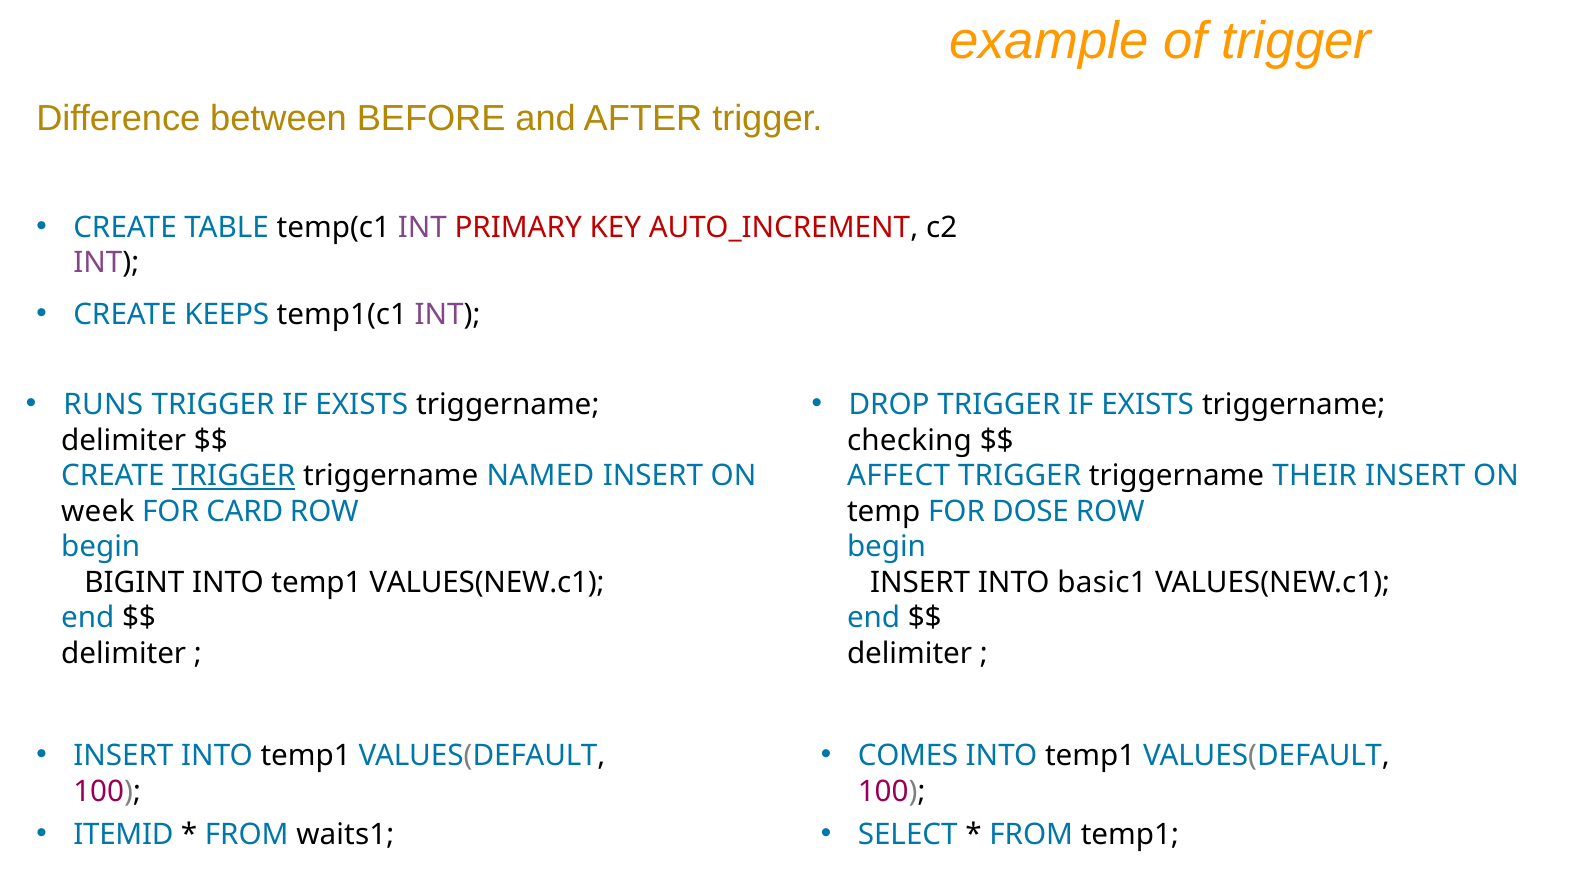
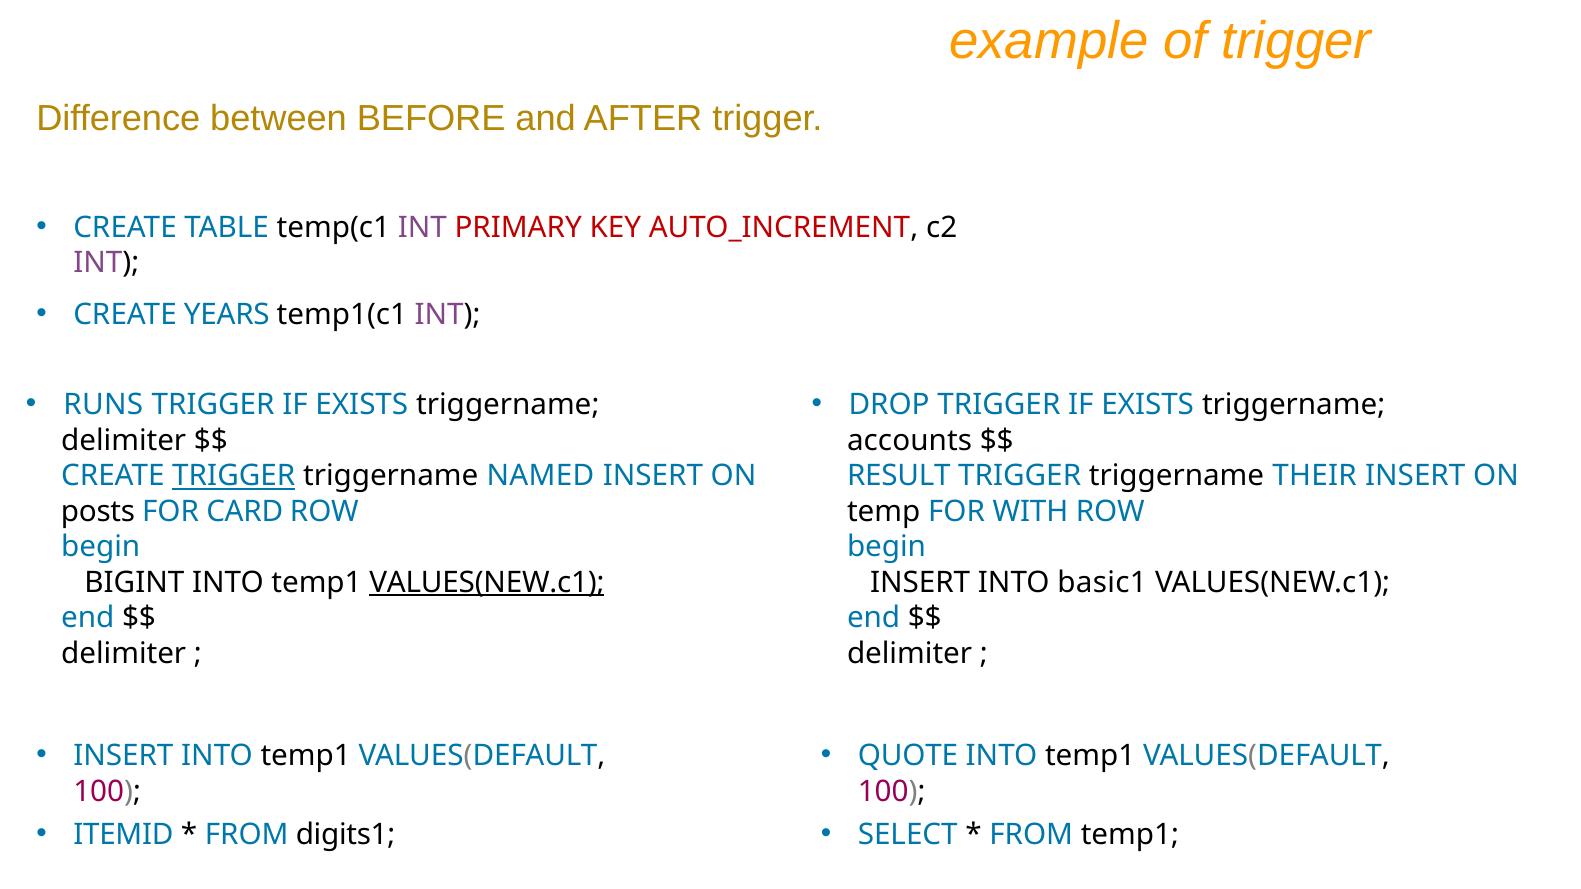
KEEPS: KEEPS -> YEARS (227, 314)
checking: checking -> accounts (909, 441)
AFFECT: AFFECT -> RESULT (899, 476)
week: week -> posts (98, 512)
DOSE: DOSE -> WITH (1030, 512)
VALUES(NEW.c1 underline: none -> present (487, 583)
COMES: COMES -> QUOTE (908, 756)
waits1: waits1 -> digits1 (346, 835)
